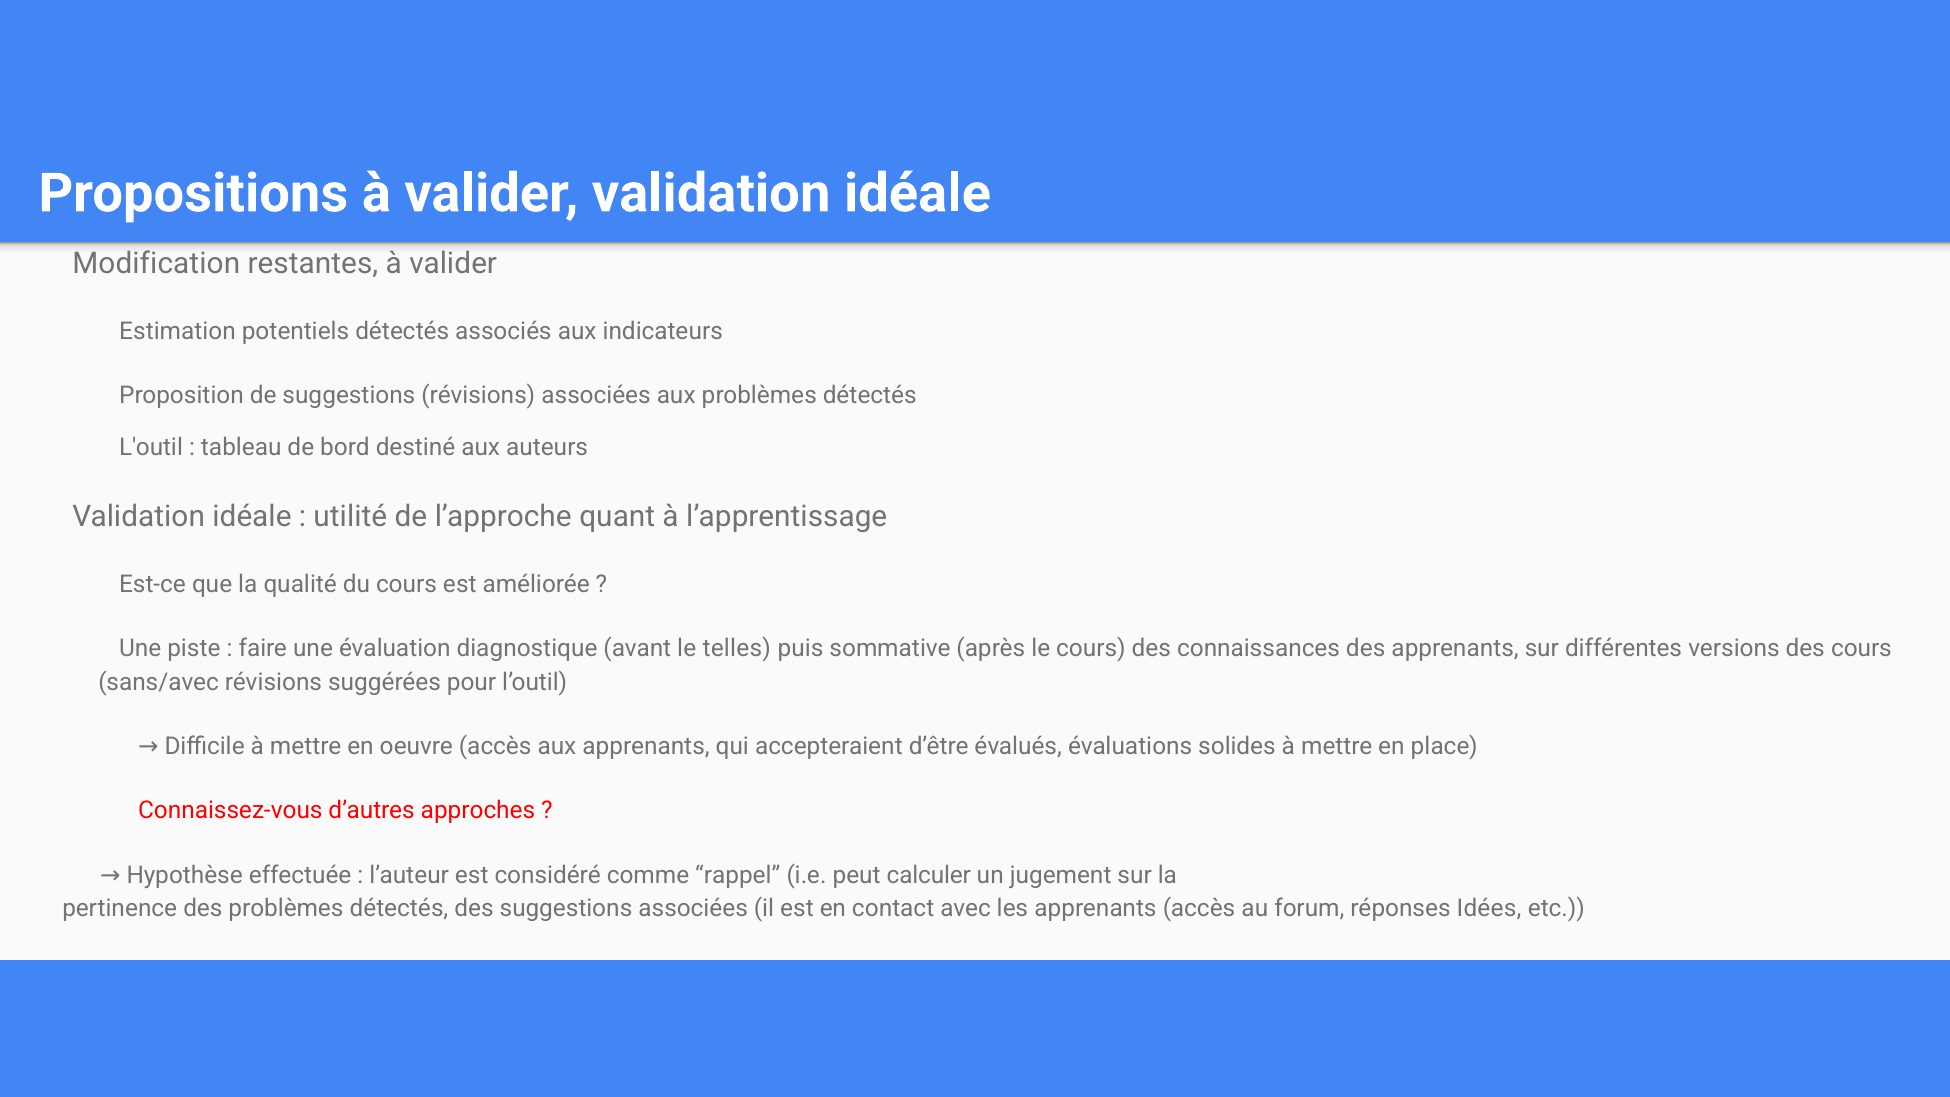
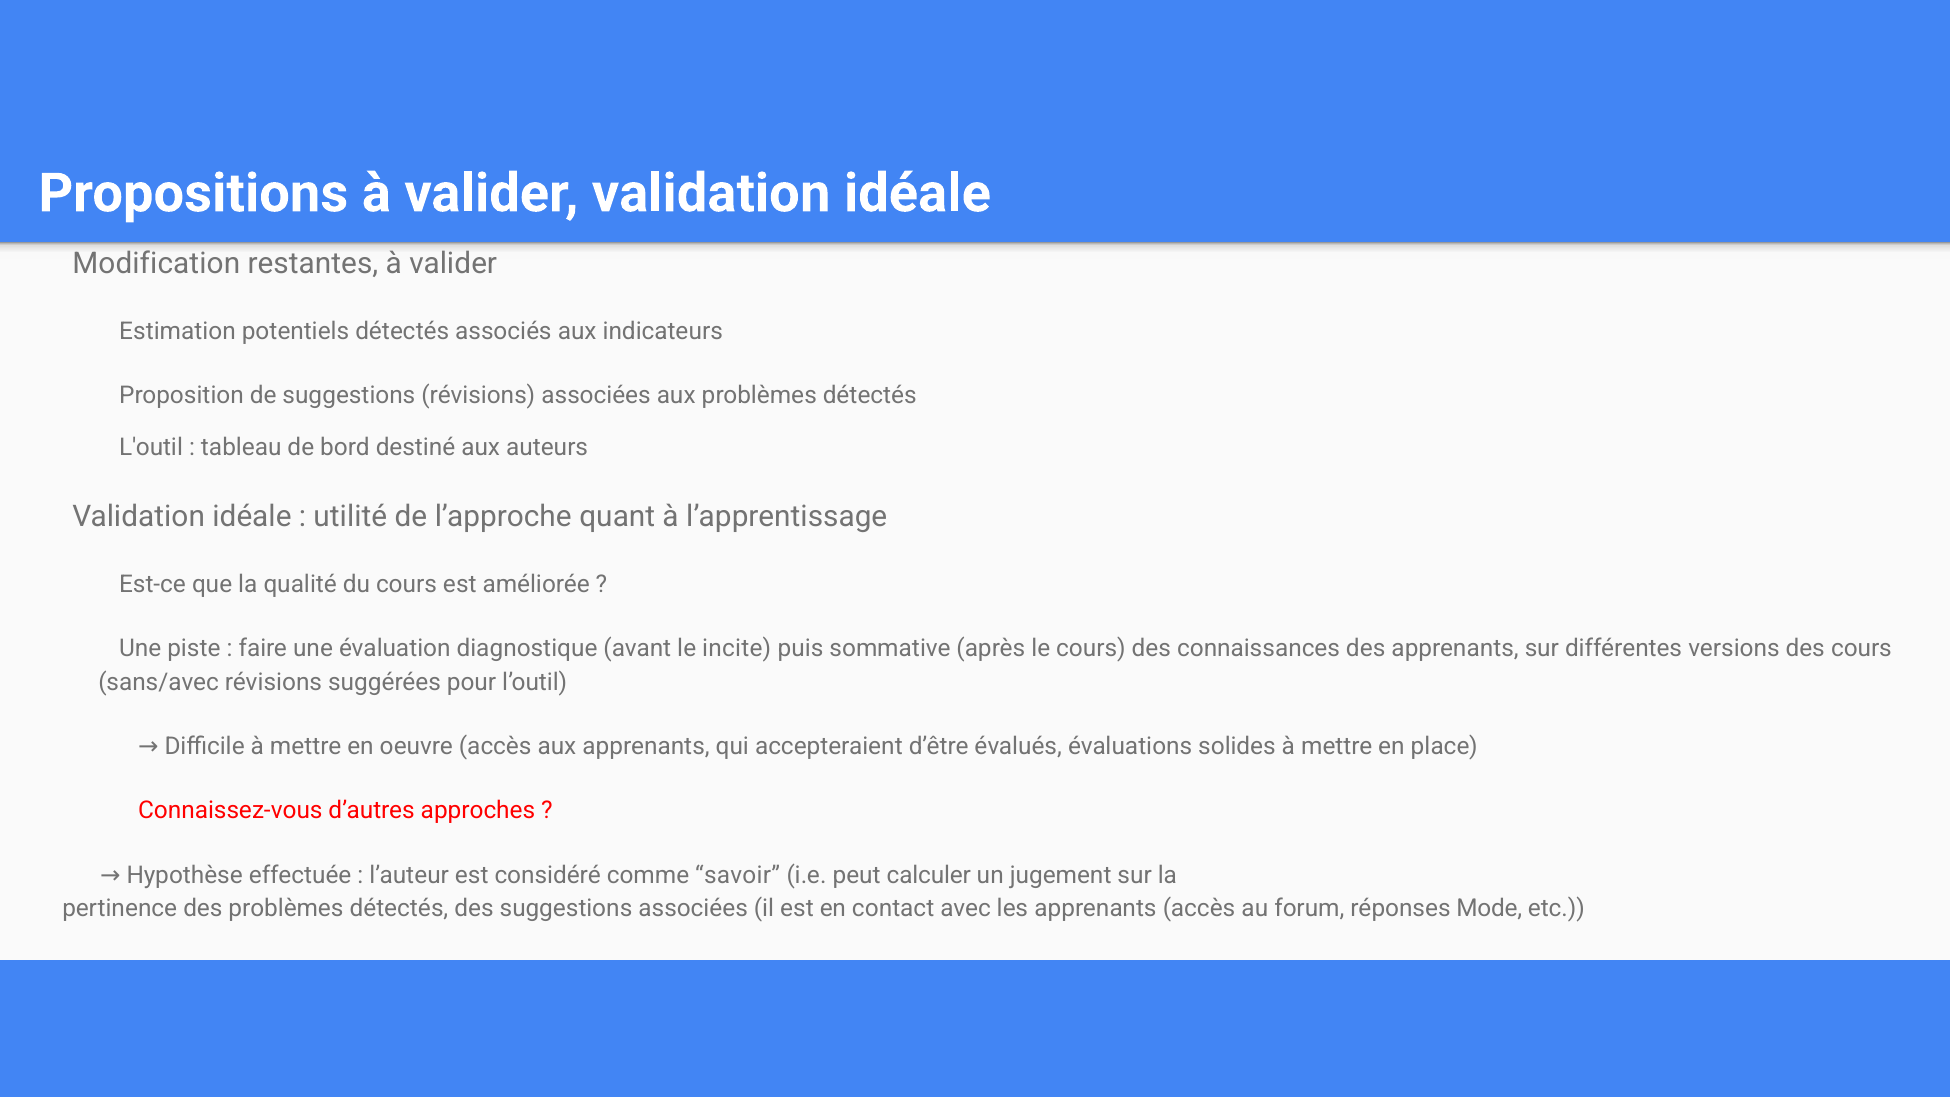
telles: telles -> incite (737, 648)
rappel: rappel -> savoir (738, 875)
Idées: Idées -> Mode (1489, 909)
